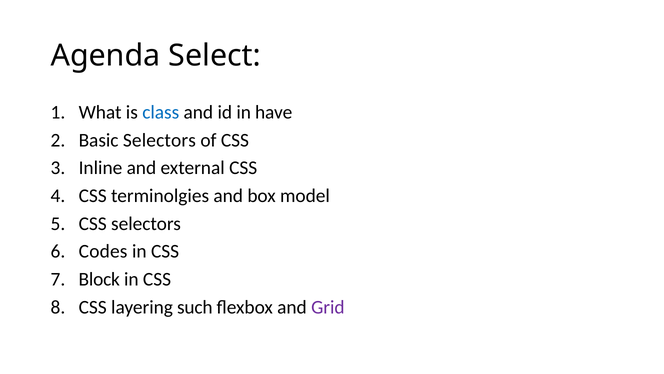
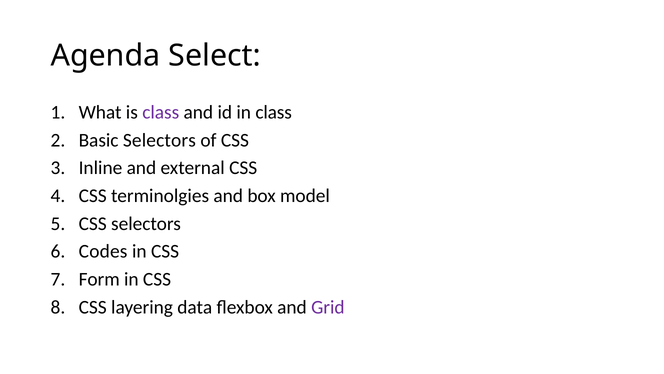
class colour: blue -> purple (161, 112)
in have: have -> class (274, 112)
Block: Block -> Form (99, 279)
such: such -> data (195, 307)
